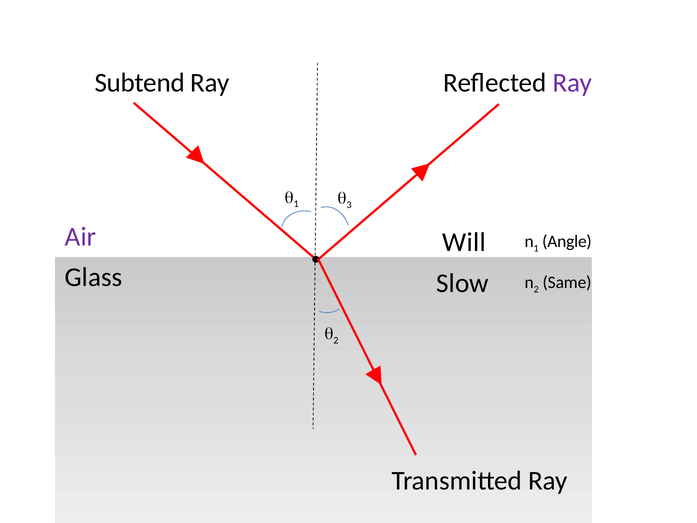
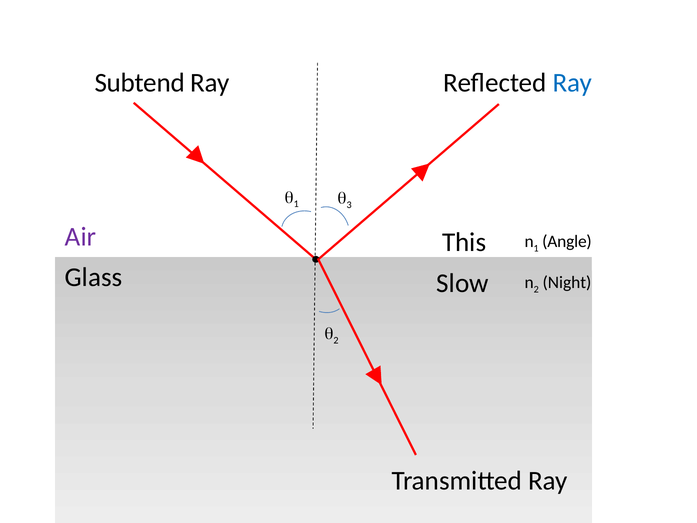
Ray colour: purple -> blue (572, 83)
Will: Will -> This (464, 242)
Same: Same -> Night (567, 282)
